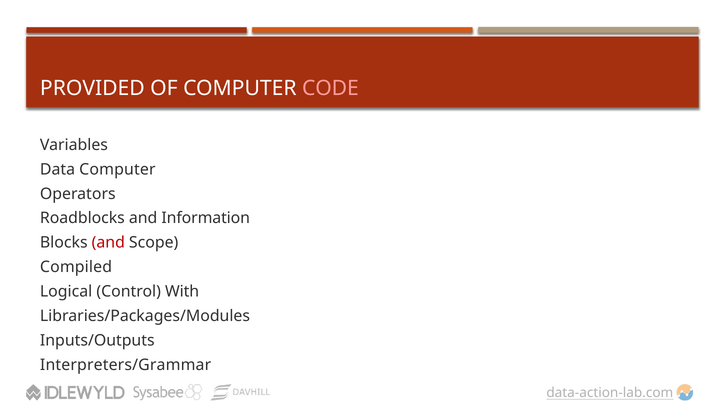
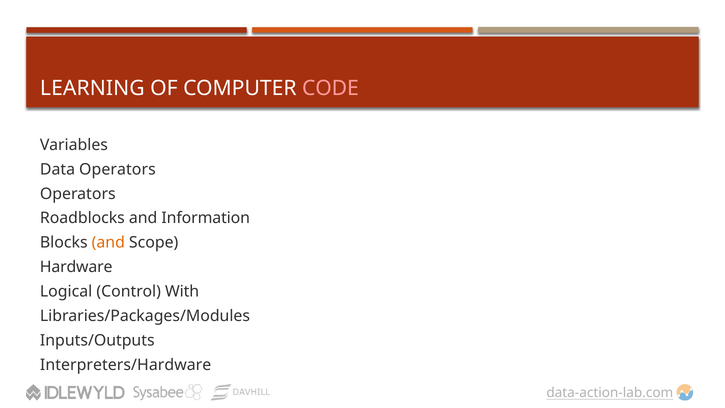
PROVIDED: PROVIDED -> LEARNING (92, 88)
Data Computer: Computer -> Operators (117, 169)
and colour: red -> orange (108, 243)
Compiled: Compiled -> Hardware (76, 267)
Interpreters/Grammar: Interpreters/Grammar -> Interpreters/Hardware (126, 365)
